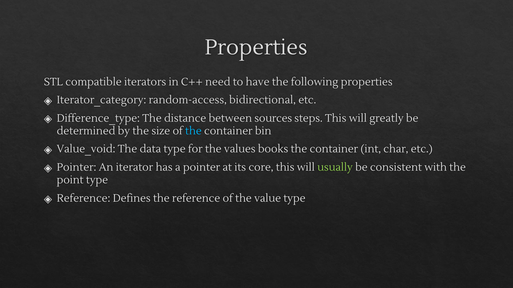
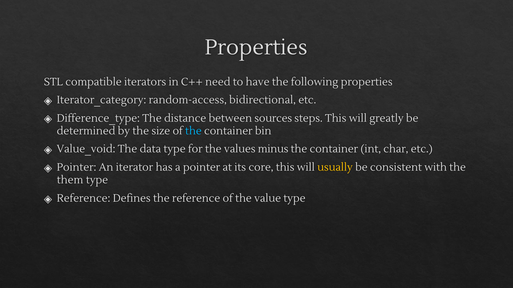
books: books -> minus (273, 149)
usually colour: light green -> yellow (335, 168)
point: point -> them (70, 180)
